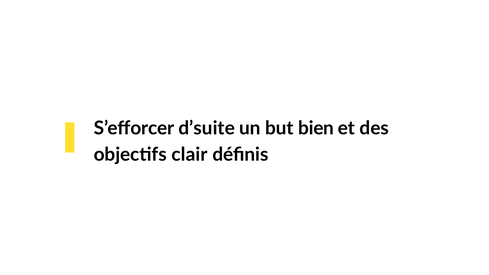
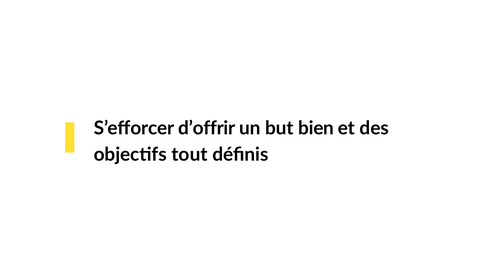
d’suite: d’suite -> d’offrir (207, 128)
clair: clair -> tout (190, 154)
